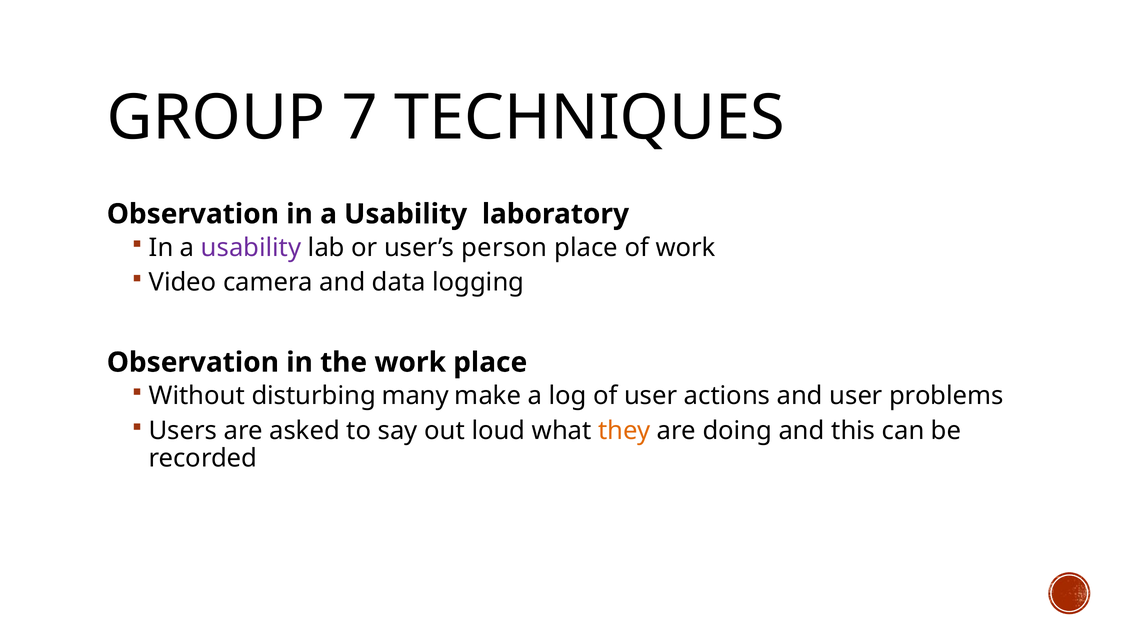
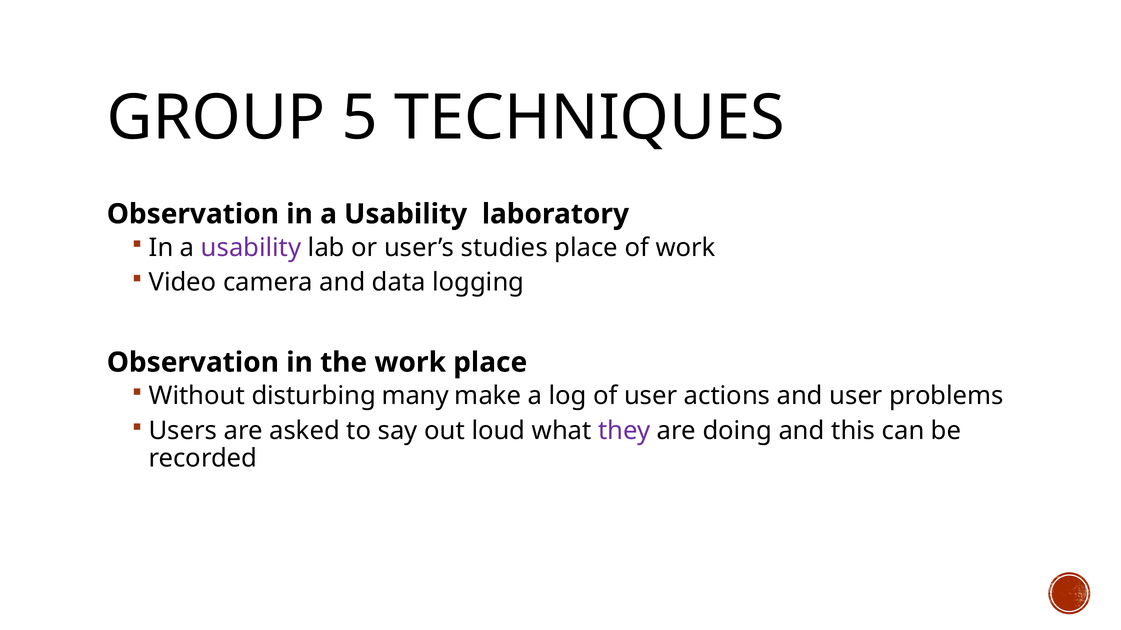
7: 7 -> 5 (360, 118)
person: person -> studies (504, 248)
they colour: orange -> purple (624, 431)
